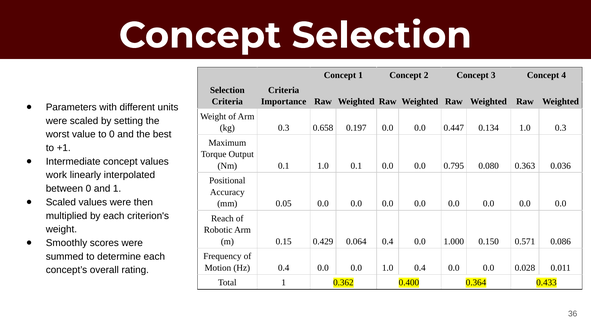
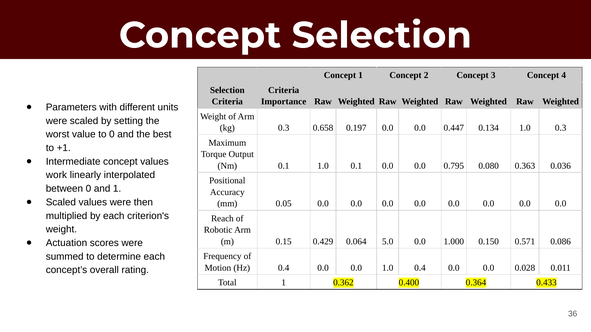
0.064 0.4: 0.4 -> 5.0 (388, 242)
Smoothly: Smoothly -> Actuation (67, 243)
